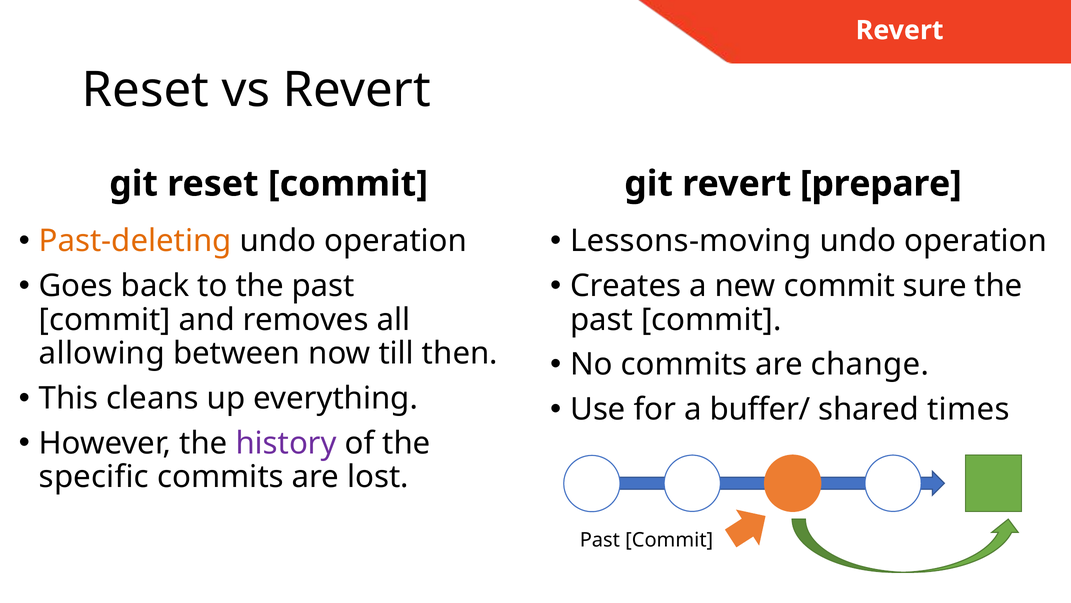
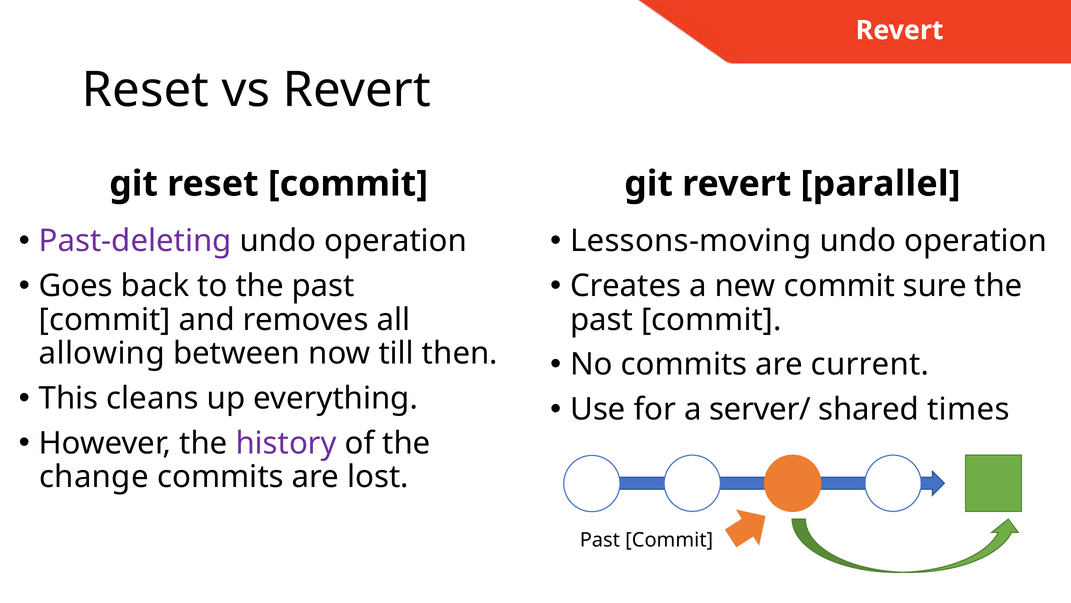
prepare: prepare -> parallel (881, 184)
Past-deleting colour: orange -> purple (135, 241)
change: change -> current (870, 364)
buffer/: buffer/ -> server/ (760, 409)
specific: specific -> change (94, 477)
